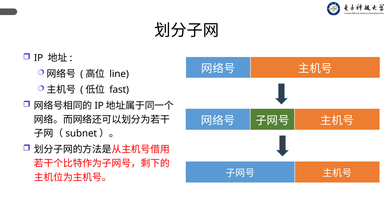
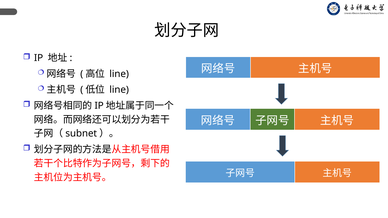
fast: fast -> line (119, 90)
